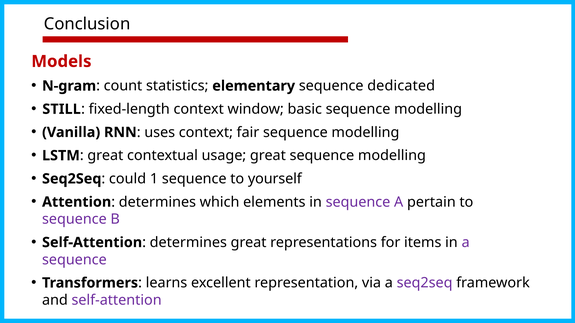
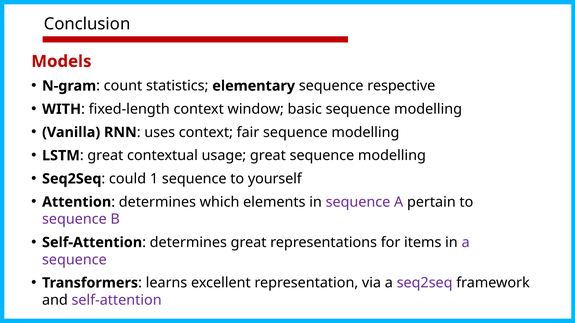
dedicated: dedicated -> respective (401, 86)
STILL: STILL -> WITH (62, 109)
